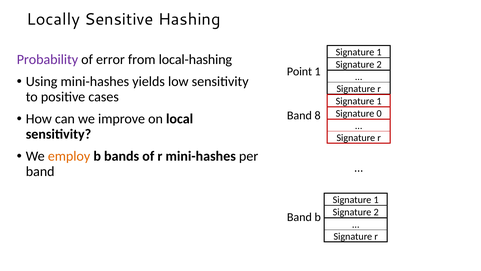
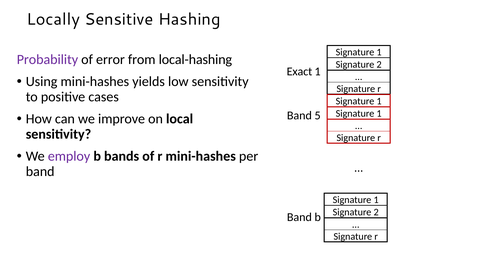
Point: Point -> Exact (299, 71)
0: 0 -> 1 (379, 113)
8: 8 -> 5 (318, 115)
employ colour: orange -> purple (69, 156)
